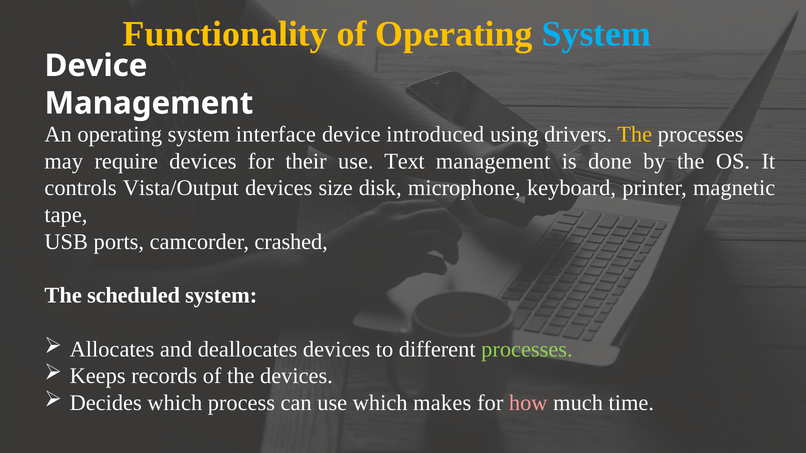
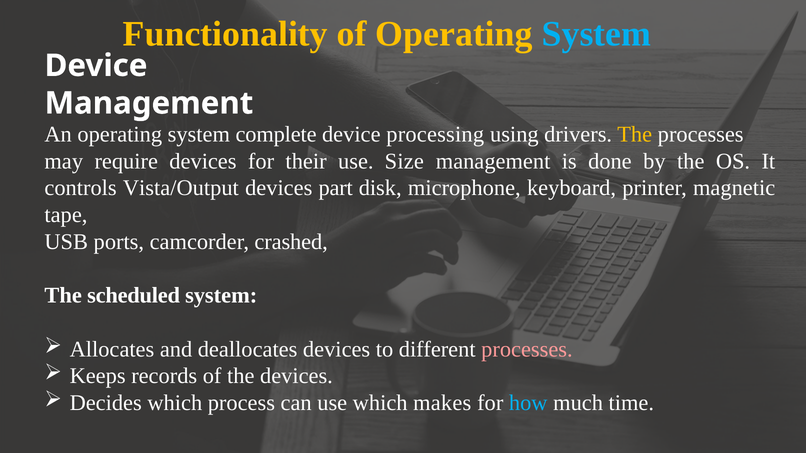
interface: interface -> complete (276, 135)
introduced: introduced -> processing (435, 135)
Text: Text -> Size (404, 161)
size: size -> part (336, 188)
processes colour: light green -> pink (527, 350)
how colour: pink -> light blue (528, 403)
